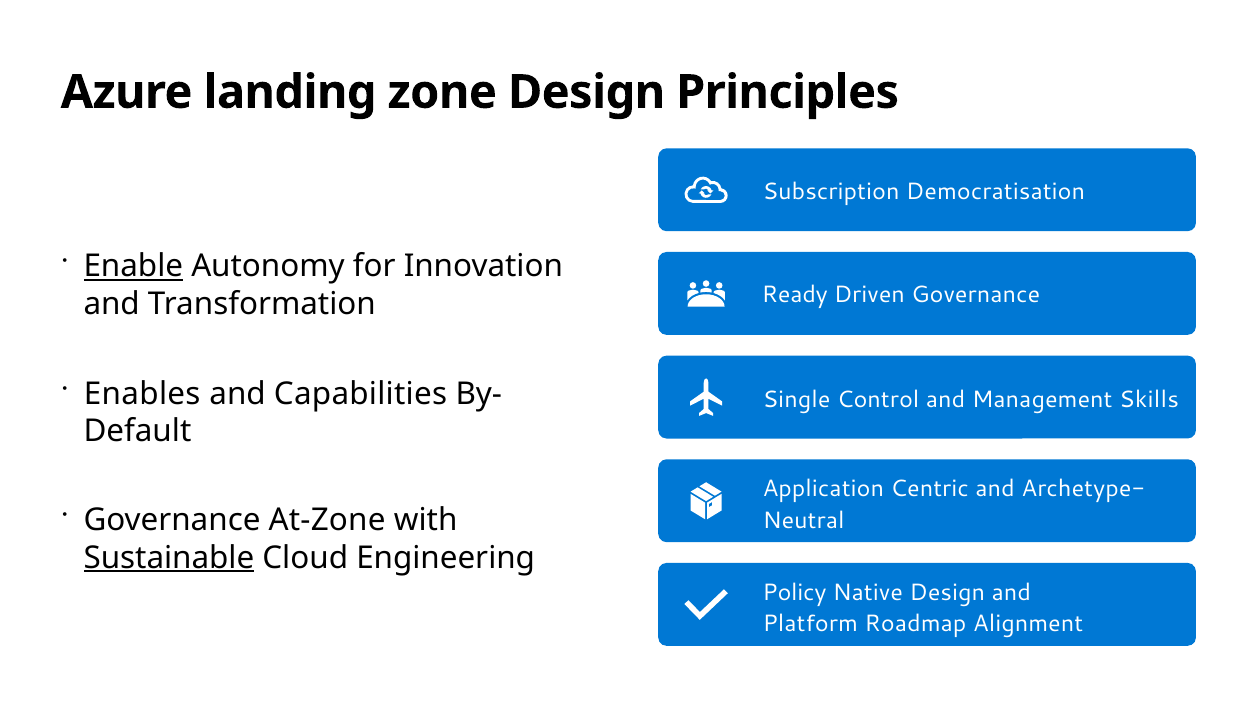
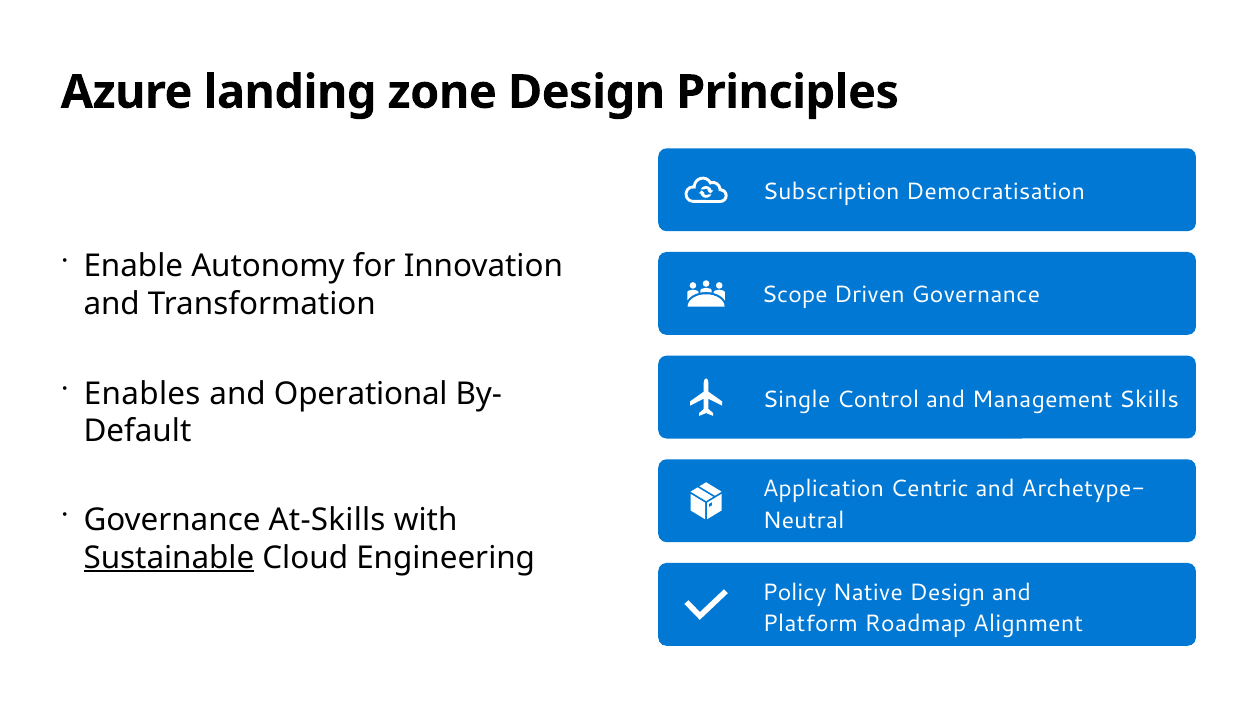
Enable underline: present -> none (133, 266)
Ready: Ready -> Scope (795, 295)
Capabilities: Capabilities -> Operational (361, 394)
At-Zone: At-Zone -> At-Skills (327, 520)
